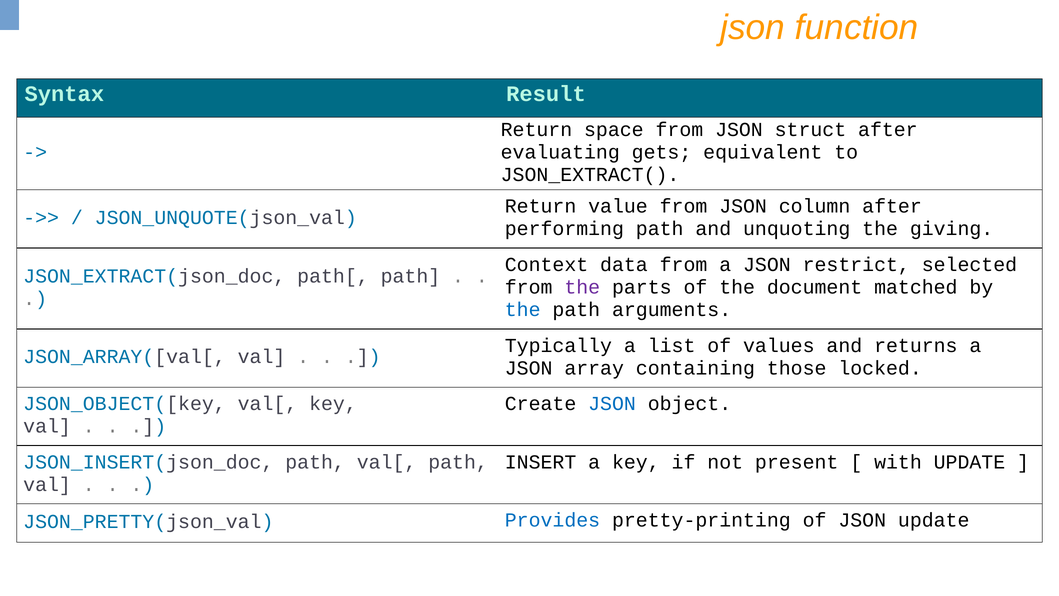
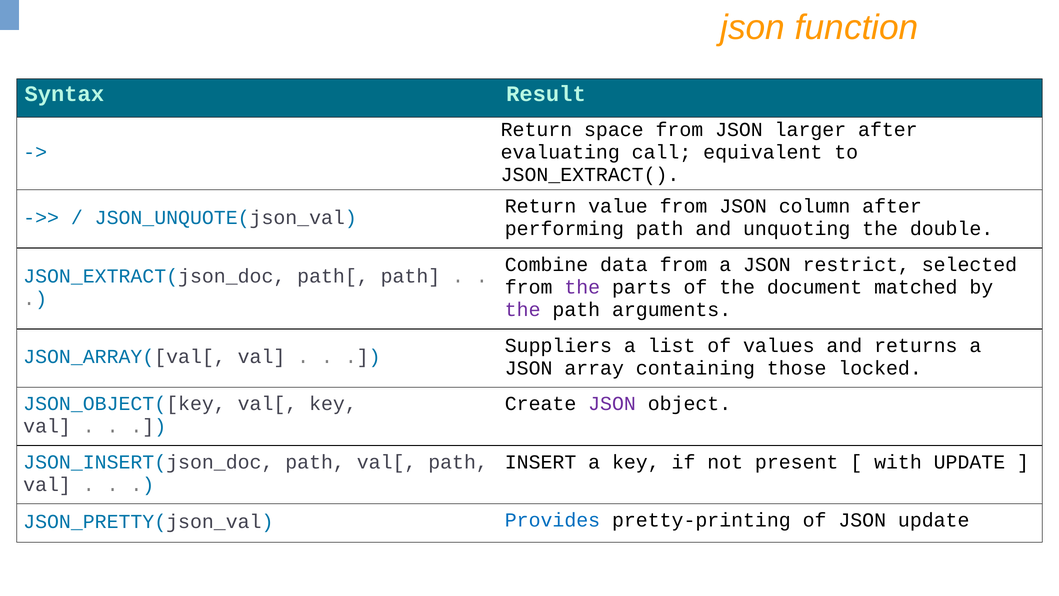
struct: struct -> larger (810, 130)
gets: gets -> call (662, 152)
giving: giving -> double (952, 229)
Context: Context -> Combine (547, 265)
the colour: blue -> purple (523, 310)
Typically: Typically -> Suppliers (558, 345)
JSON colour: blue -> purple (612, 404)
